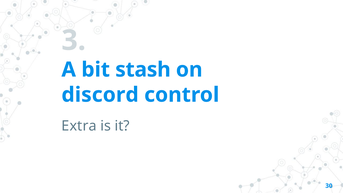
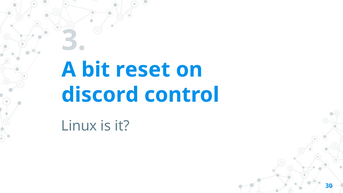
stash: stash -> reset (143, 70)
Extra: Extra -> Linux (79, 126)
